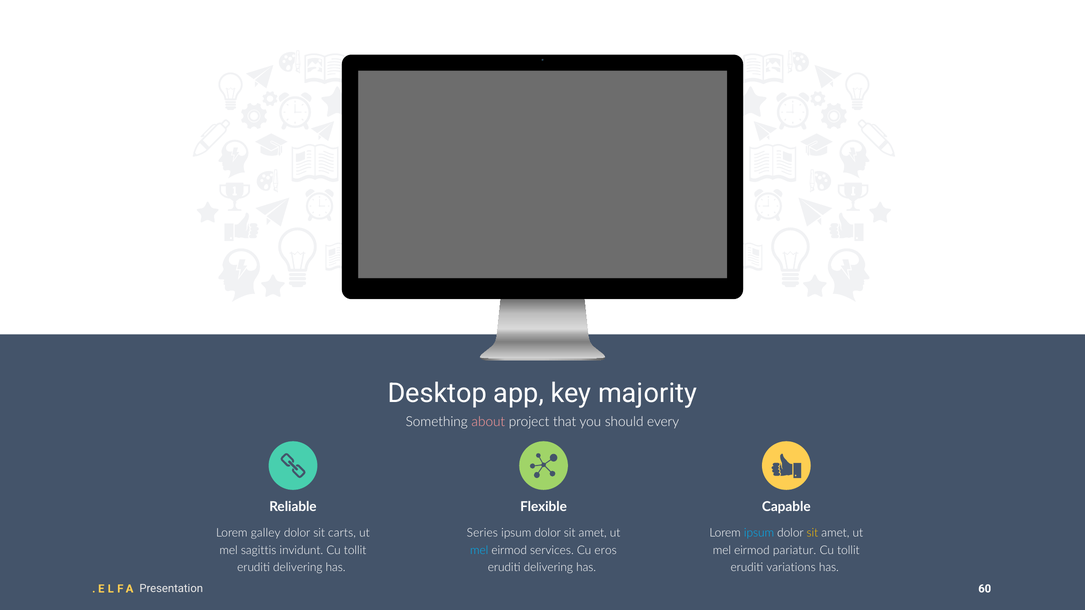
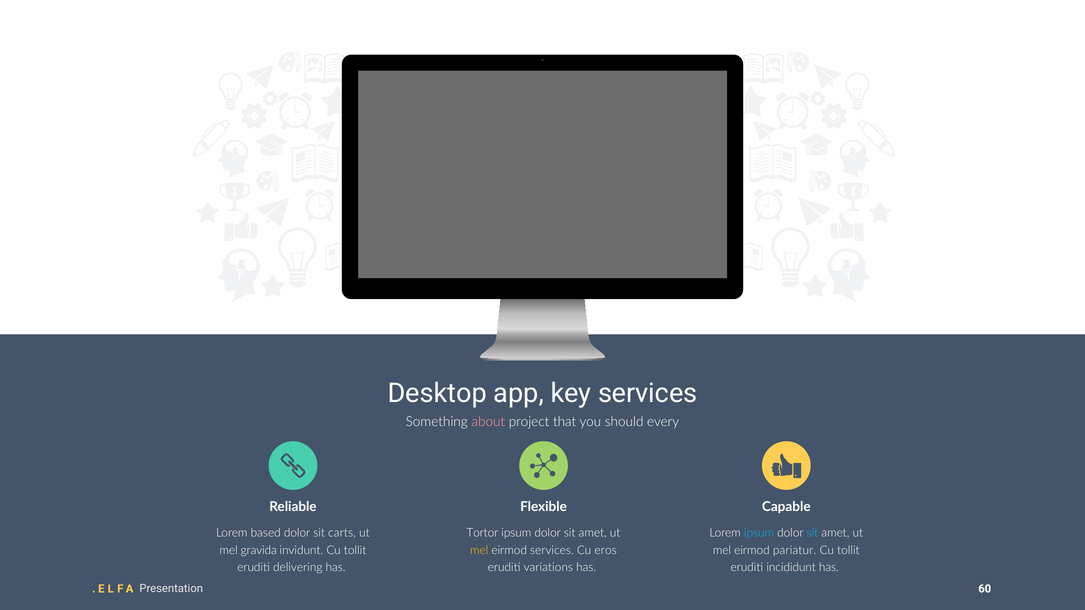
key majority: majority -> services (648, 393)
galley: galley -> based (266, 533)
Series: Series -> Tortor (482, 533)
sit colour: yellow -> light blue (812, 533)
sagittis: sagittis -> gravida (259, 550)
mel colour: light blue -> yellow (479, 550)
delivering: delivering -> variations (548, 567)
variations: variations -> incididunt (791, 567)
